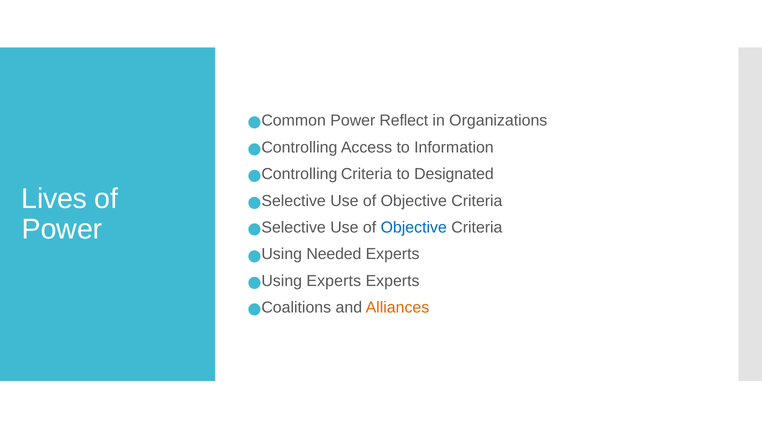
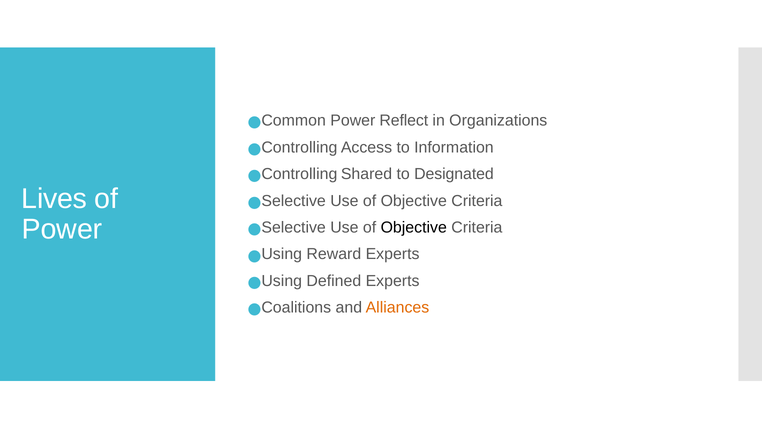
Criteria: Criteria -> Shared (367, 174)
Objective colour: blue -> black (414, 227)
Needed: Needed -> Reward (334, 254)
Experts: Experts -> Defined (334, 281)
